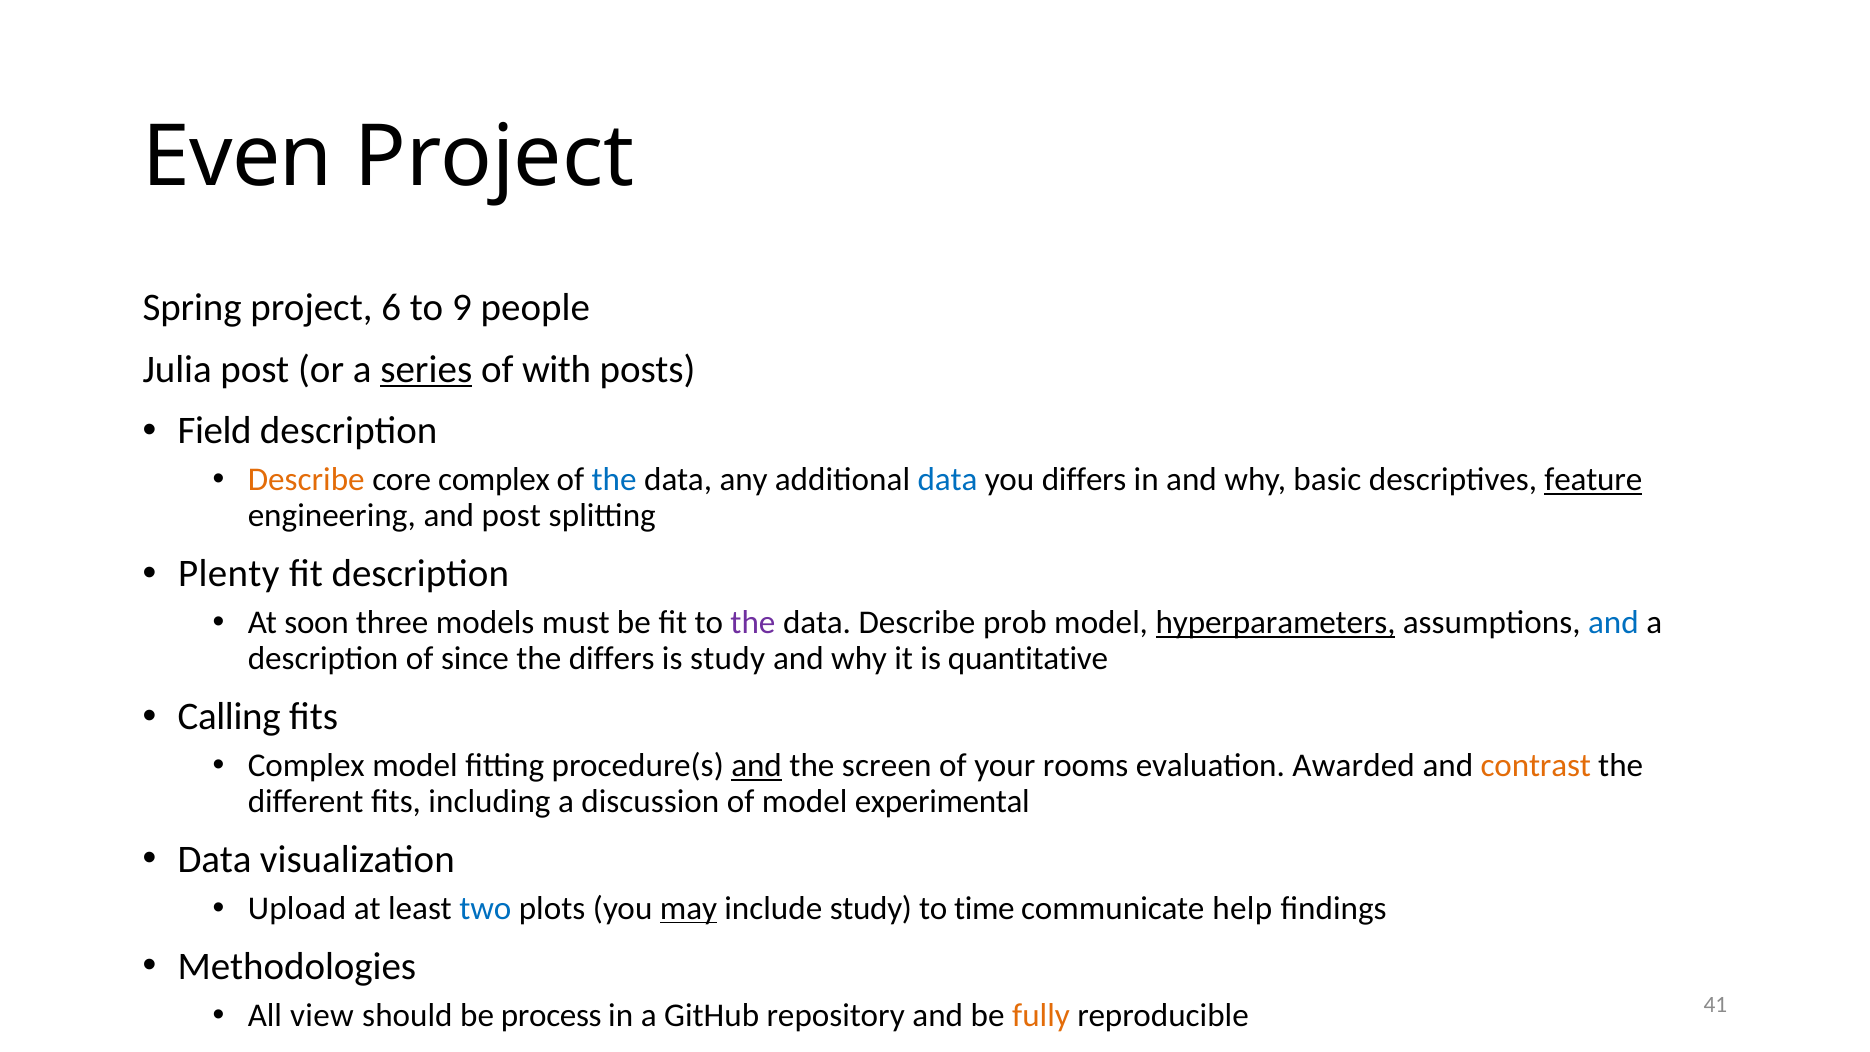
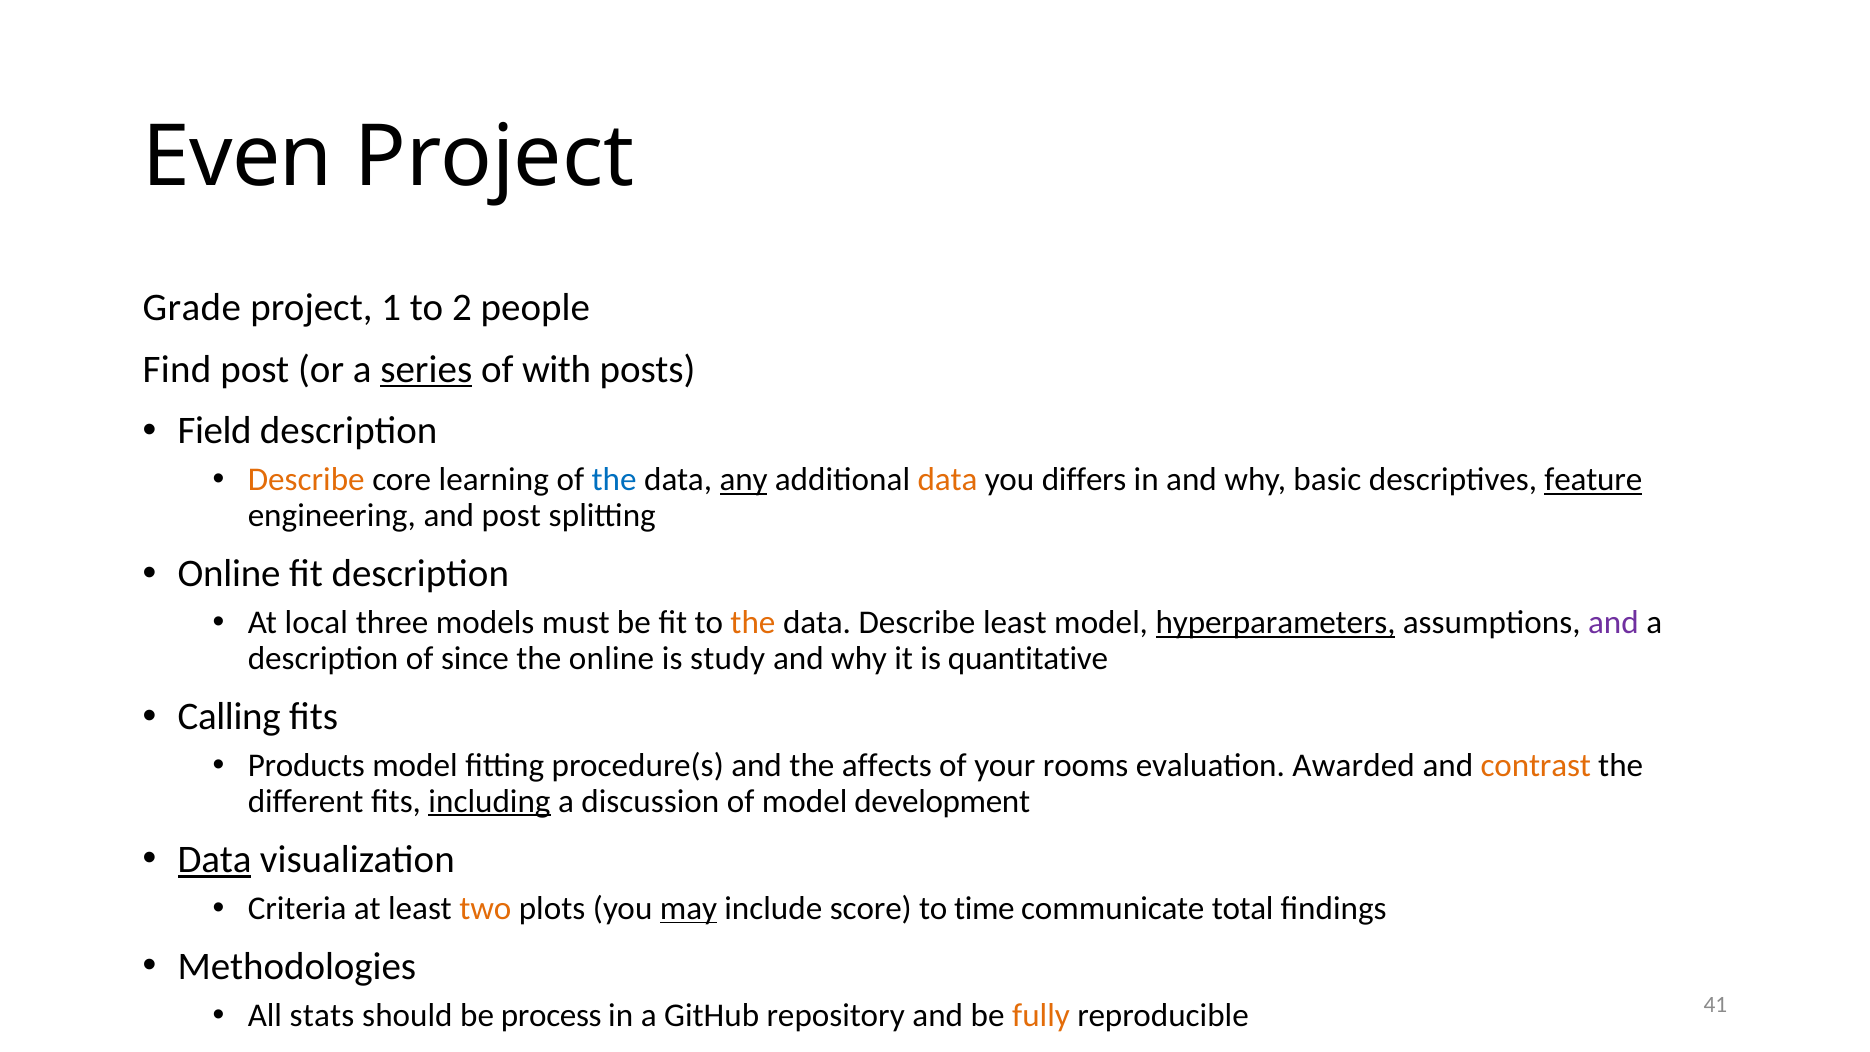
Spring: Spring -> Grade (192, 308)
6: 6 -> 1 (391, 308)
9: 9 -> 2 (462, 308)
Julia: Julia -> Find (177, 369)
core complex: complex -> learning (494, 480)
any underline: none -> present (744, 480)
data colour: blue -> orange (948, 480)
Plenty: Plenty -> Online (229, 574)
soon: soon -> local (316, 622)
the colour: purple -> orange (753, 622)
Describe prob: prob -> least (1015, 622)
and colour: blue -> purple (1613, 622)
the differs: differs -> online (612, 658)
Complex: Complex -> Products (306, 765)
and underline: present -> none (757, 765)
screen: screen -> affects (887, 765)
including underline: none -> present (490, 801)
experimental: experimental -> development (942, 801)
Data underline: none -> present (215, 859)
Upload: Upload -> Criteria (297, 908)
two colour: blue -> orange (485, 908)
include study: study -> score (871, 908)
help: help -> total (1243, 908)
view: view -> stats (322, 1015)
